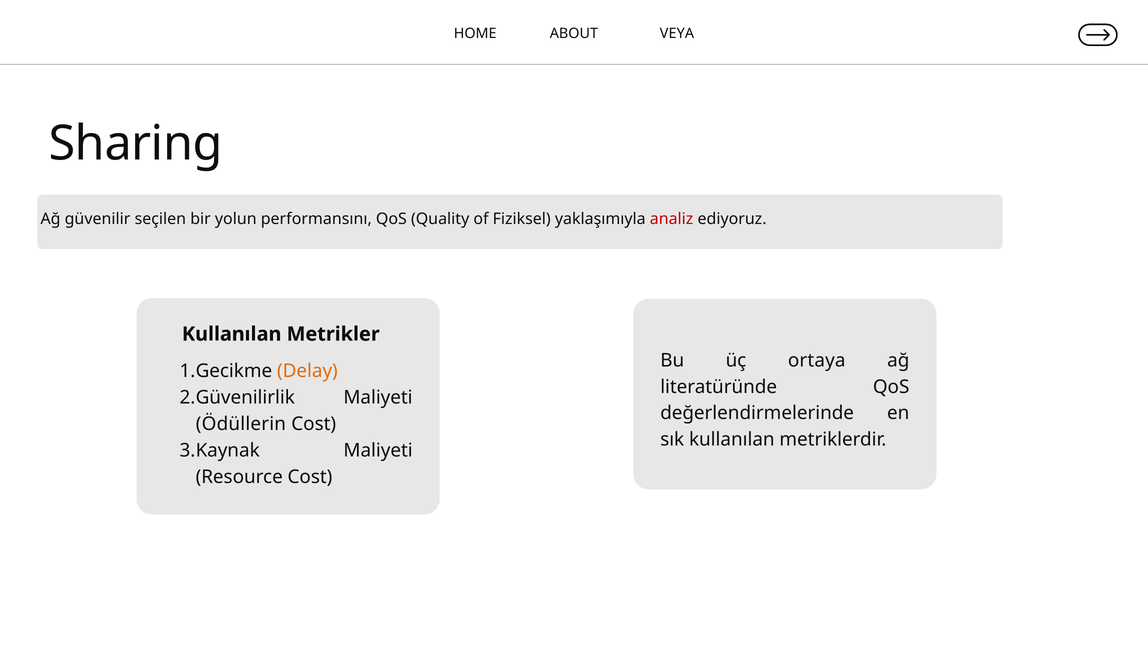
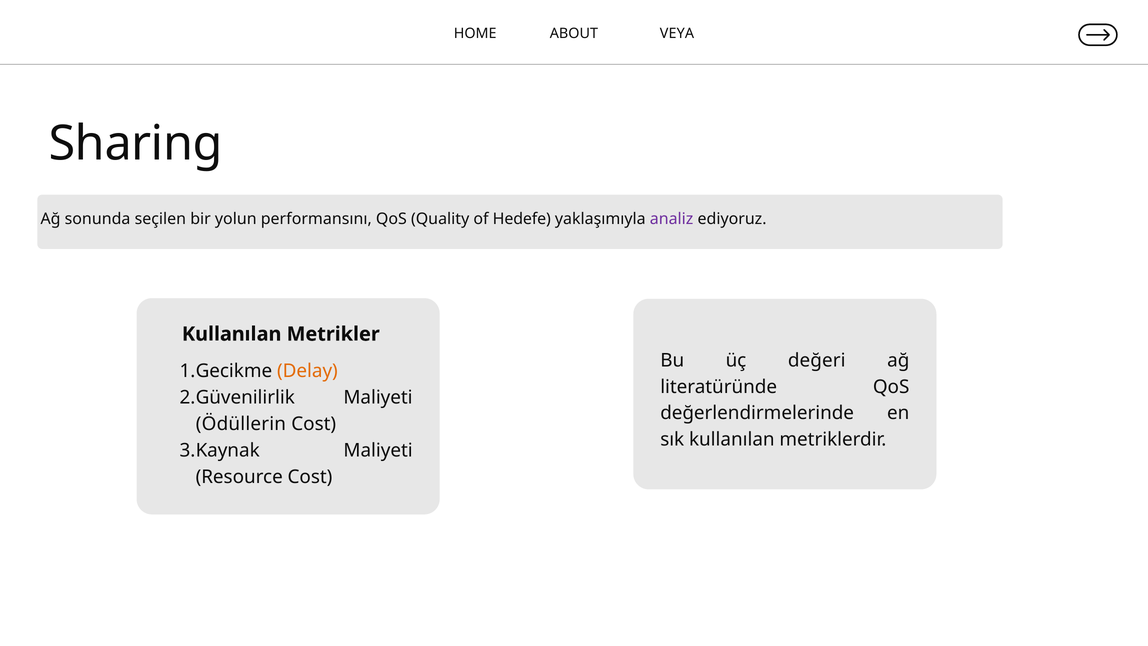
güvenilir: güvenilir -> sonunda (98, 219)
Fiziksel: Fiziksel -> Hedefe (522, 219)
analiz colour: red -> purple (672, 219)
ortaya: ortaya -> değeri (817, 360)
